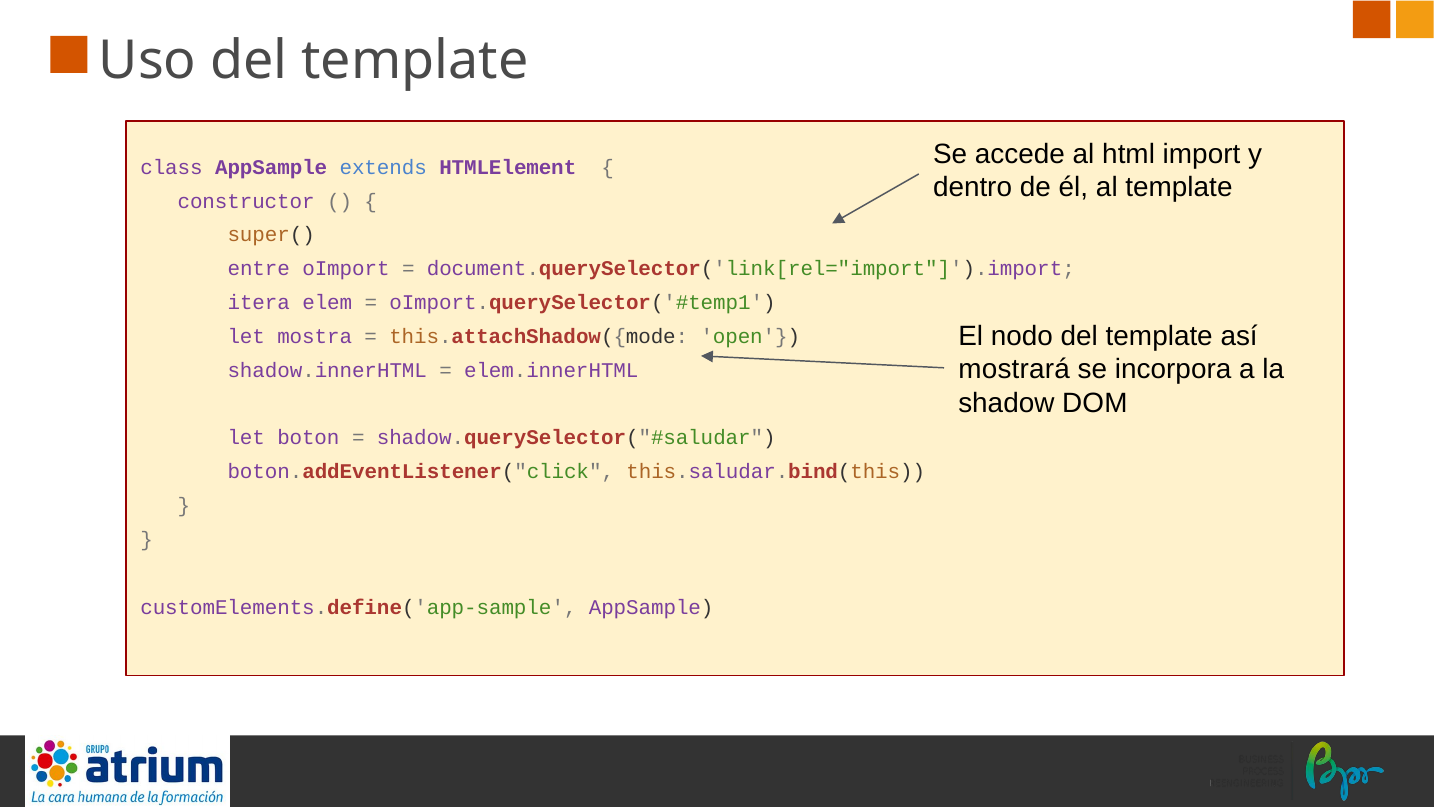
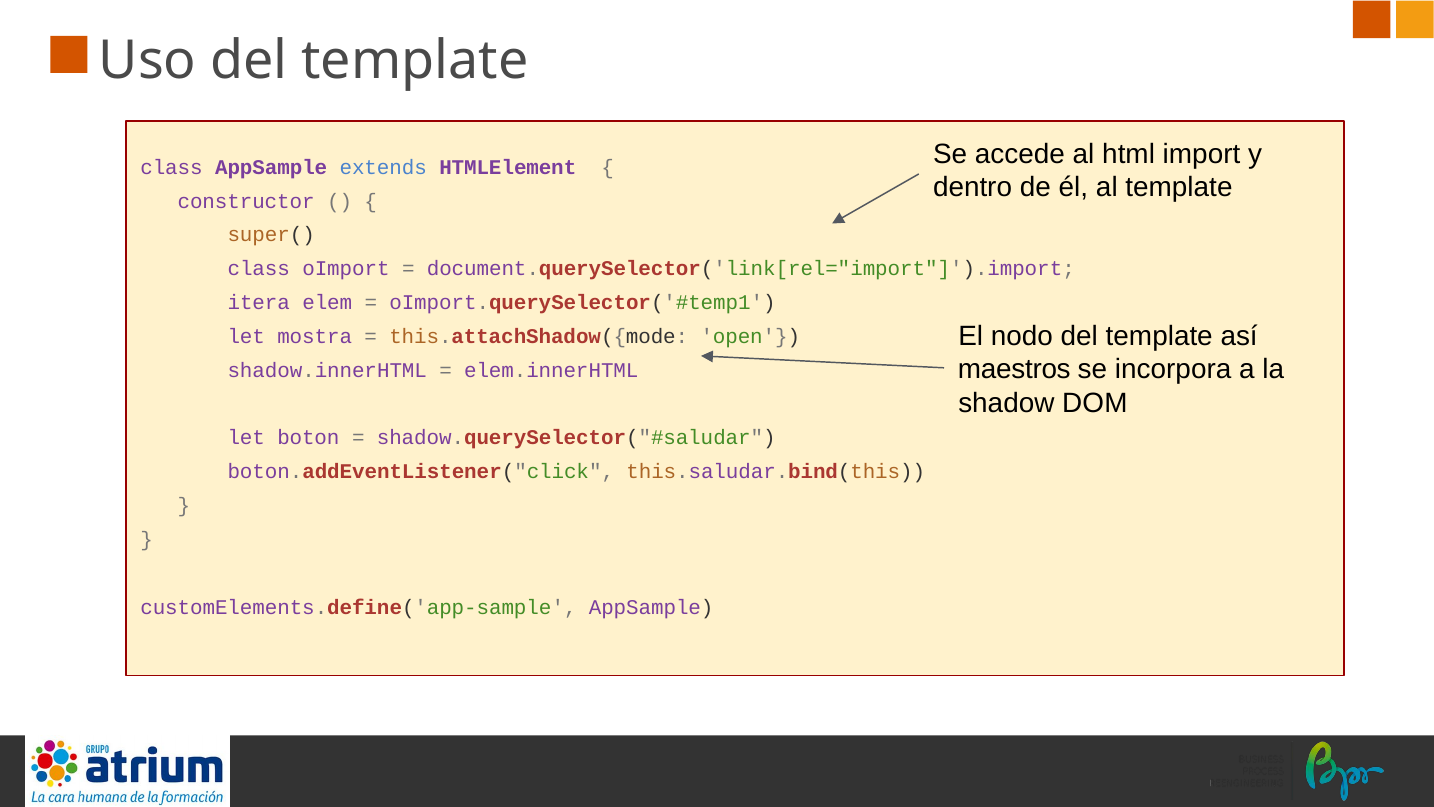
entre: entre -> class (259, 269)
mostrará: mostrará -> maestros (1014, 370)
